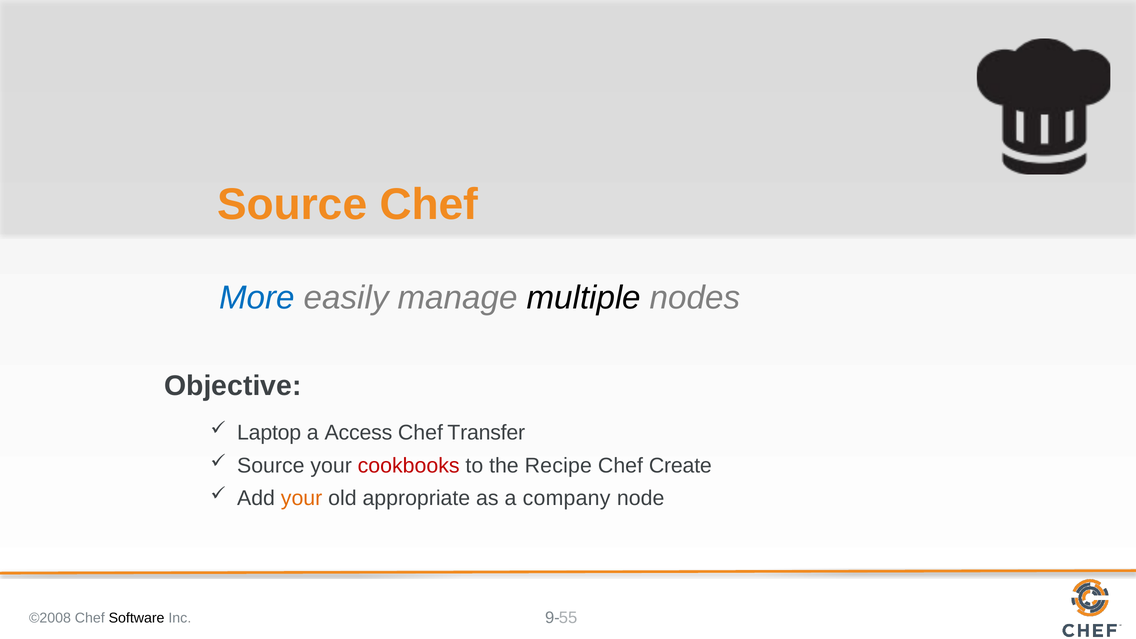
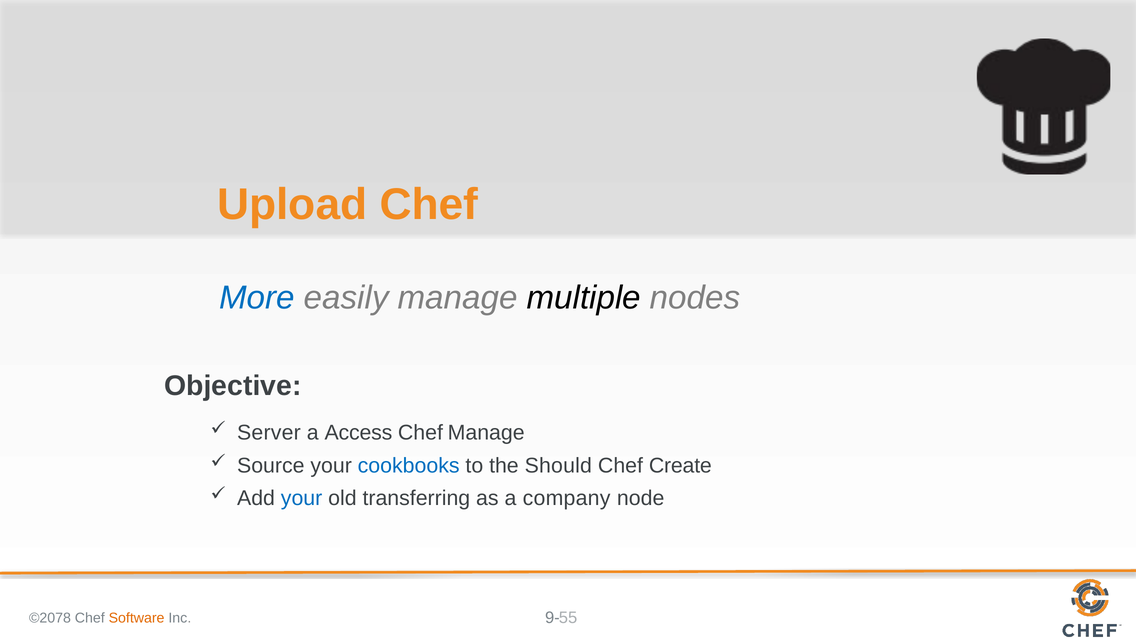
Source: Source -> Upload (292, 205)
Laptop: Laptop -> Server (269, 433)
Chef Transfer: Transfer -> Manage (486, 433)
cookbooks colour: red -> blue (409, 465)
Recipe: Recipe -> Should (558, 465)
your colour: orange -> blue (302, 498)
appropriate: appropriate -> transferring (416, 498)
©2008: ©2008 -> ©2078 (50, 618)
Software colour: black -> orange (137, 618)
